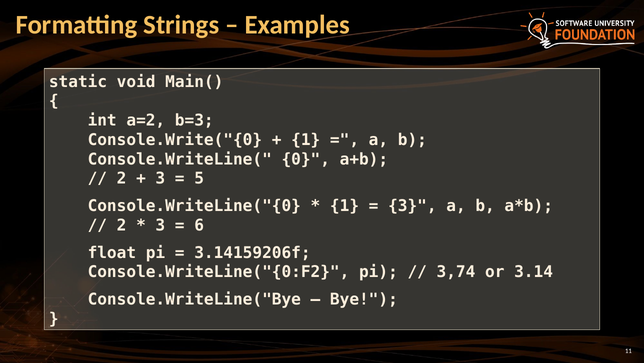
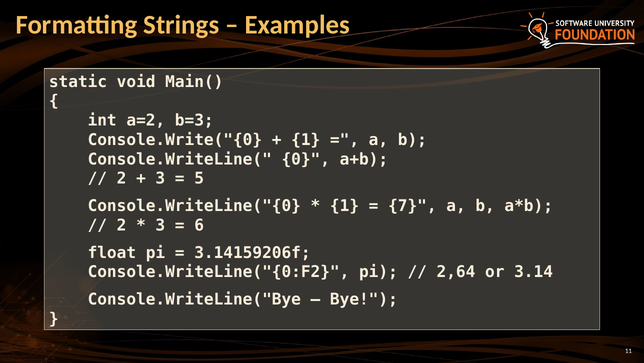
3: 3 -> 7 (412, 206)
3,74: 3,74 -> 2,64 (456, 272)
